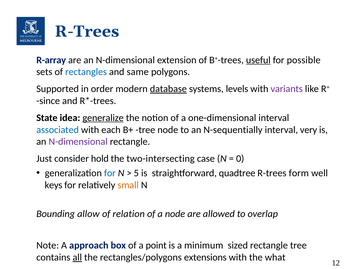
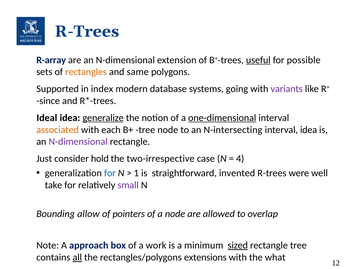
rectangles colour: blue -> orange (86, 72)
order: order -> index (102, 89)
database underline: present -> none (168, 89)
levels: levels -> going (237, 89)
State: State -> Ideal (47, 118)
one-dimensional underline: none -> present (222, 118)
associated colour: blue -> orange (58, 130)
N-sequentially: N-sequentially -> N-intersecting (233, 130)
interval very: very -> idea (309, 130)
two-intersecting: two-intersecting -> two-irrespective (161, 159)
0: 0 -> 4 (240, 159)
5: 5 -> 1 (136, 173)
quadtree: quadtree -> invented (237, 173)
form: form -> were (299, 173)
keys: keys -> take (54, 185)
small colour: orange -> purple (128, 185)
relation: relation -> pointers (129, 214)
point: point -> work (156, 246)
sized underline: none -> present (238, 246)
